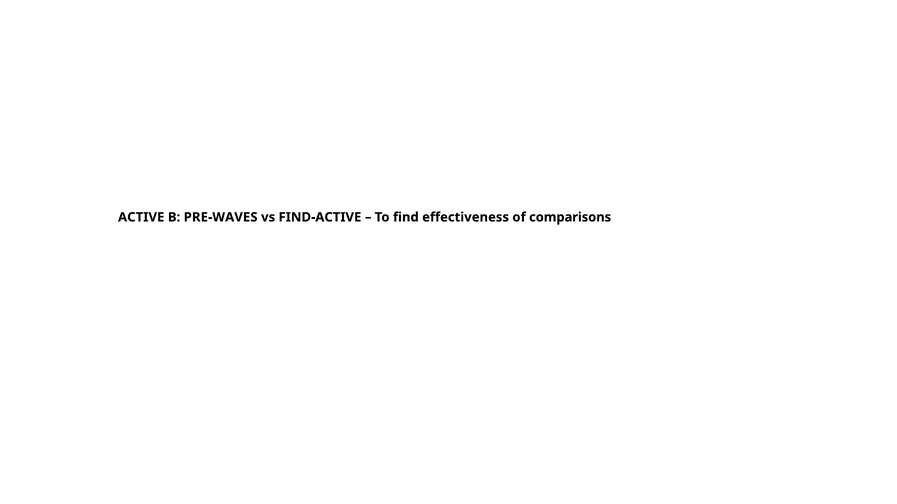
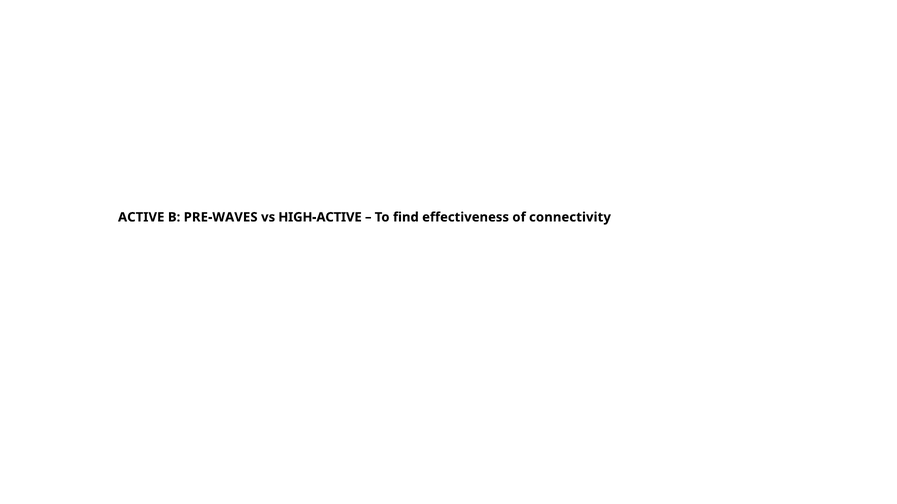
FIND-ACTIVE: FIND-ACTIVE -> HIGH-ACTIVE (320, 217)
comparisons: comparisons -> connectivity (570, 217)
